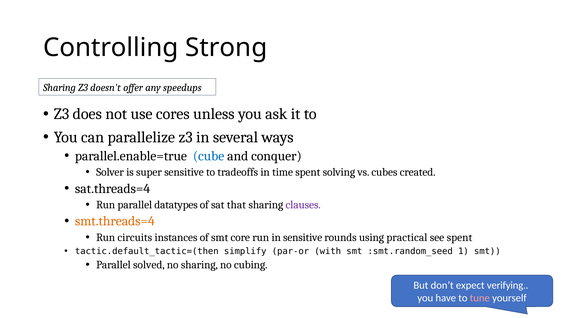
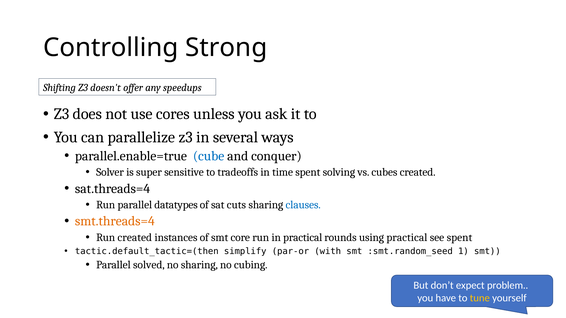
Sharing: Sharing -> Shifting (59, 88)
that: that -> cuts (236, 205)
clauses colour: purple -> blue (303, 205)
Run circuits: circuits -> created (135, 238)
in sensitive: sensitive -> practical (303, 238)
verifying: verifying -> problem (508, 286)
tune colour: pink -> yellow (480, 298)
